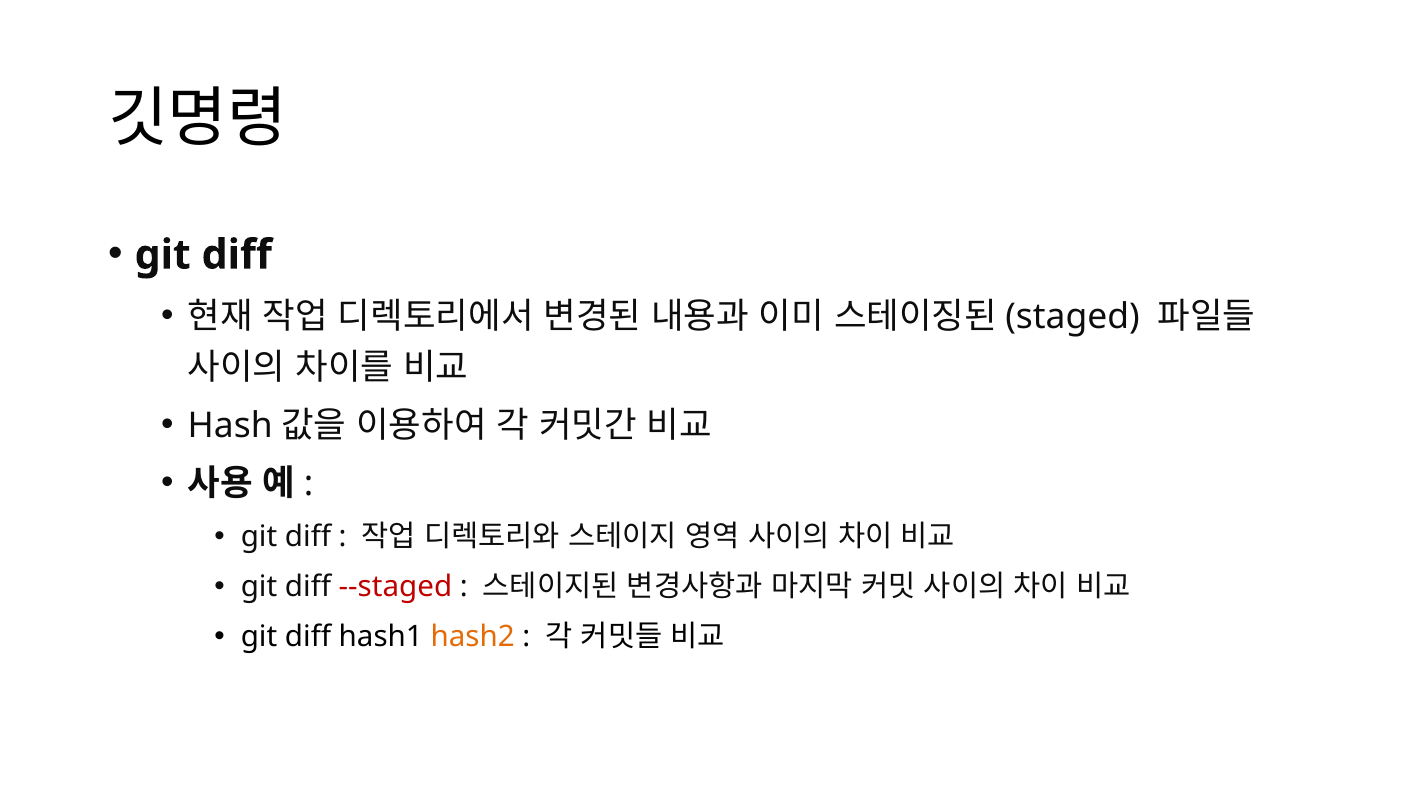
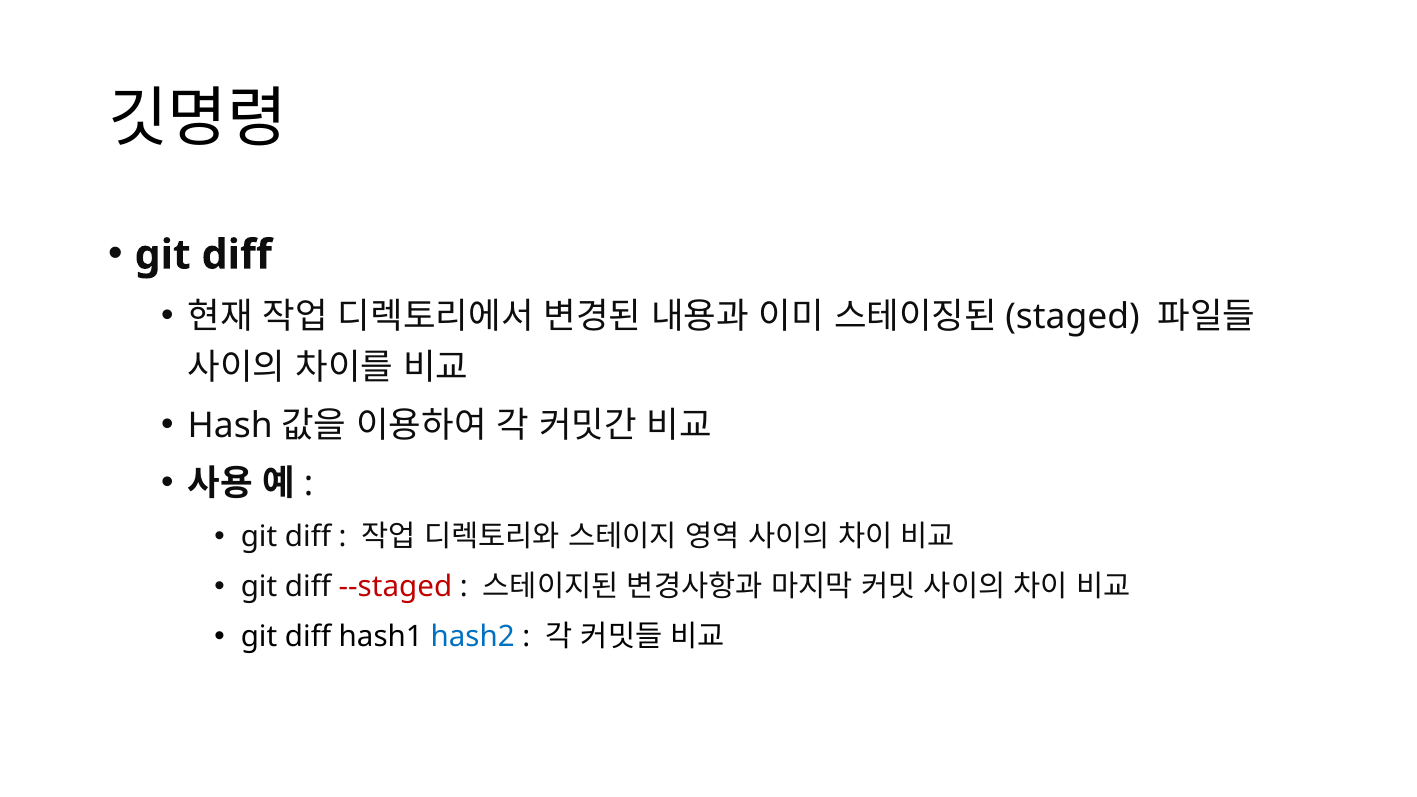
hash2 colour: orange -> blue (473, 637)
